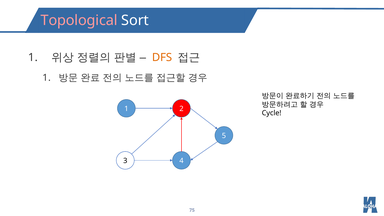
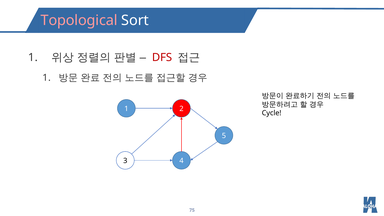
DFS colour: orange -> red (162, 58)
